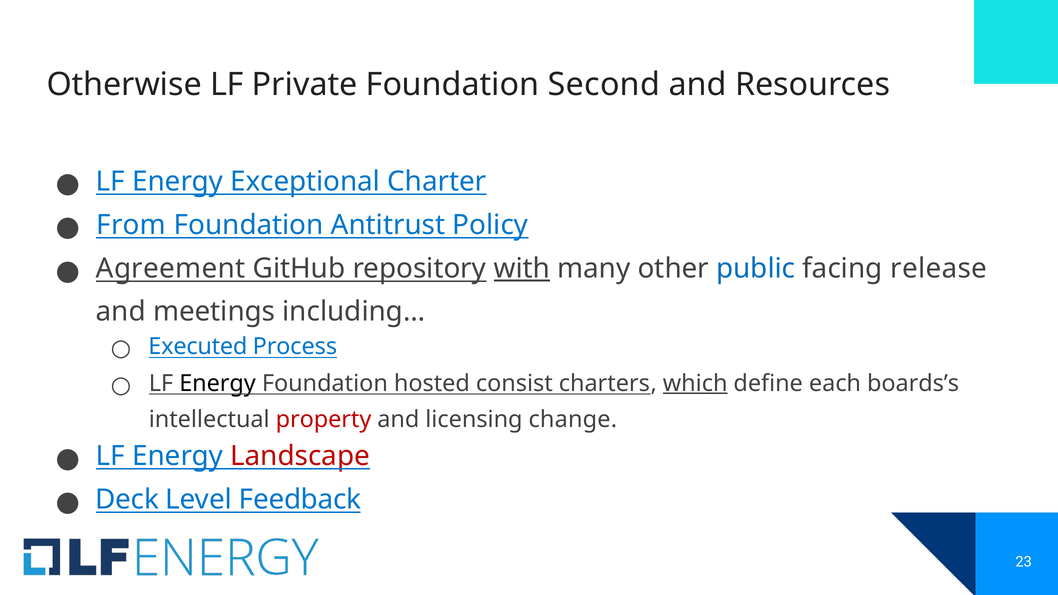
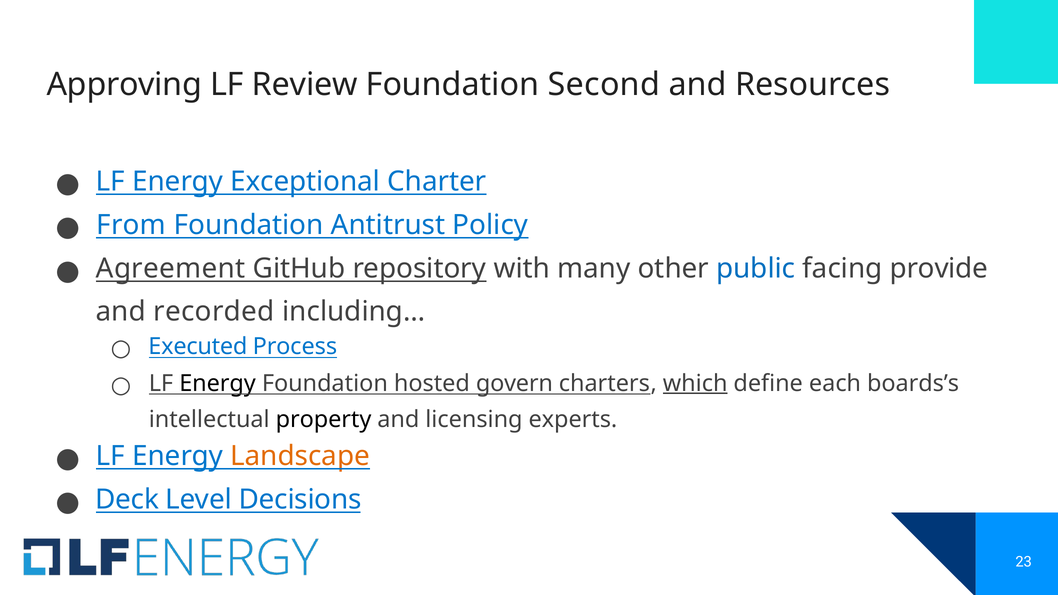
Otherwise: Otherwise -> Approving (124, 85)
Private: Private -> Review (305, 85)
with underline: present -> none (522, 269)
release: release -> provide (939, 269)
meetings: meetings -> recorded (214, 311)
consist: consist -> govern (514, 383)
property colour: red -> black (324, 419)
change: change -> experts (573, 419)
Landscape colour: red -> orange (300, 456)
Feedback: Feedback -> Decisions (300, 500)
